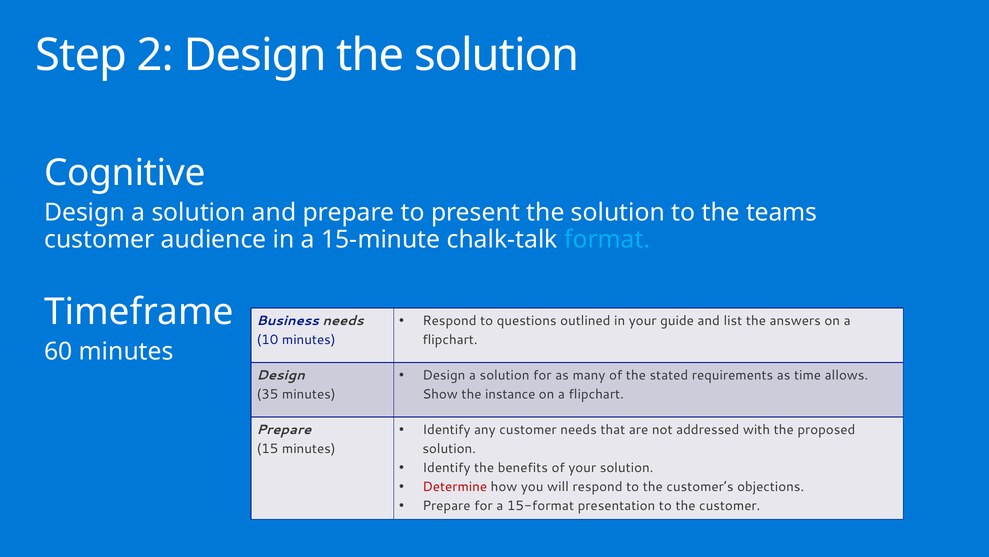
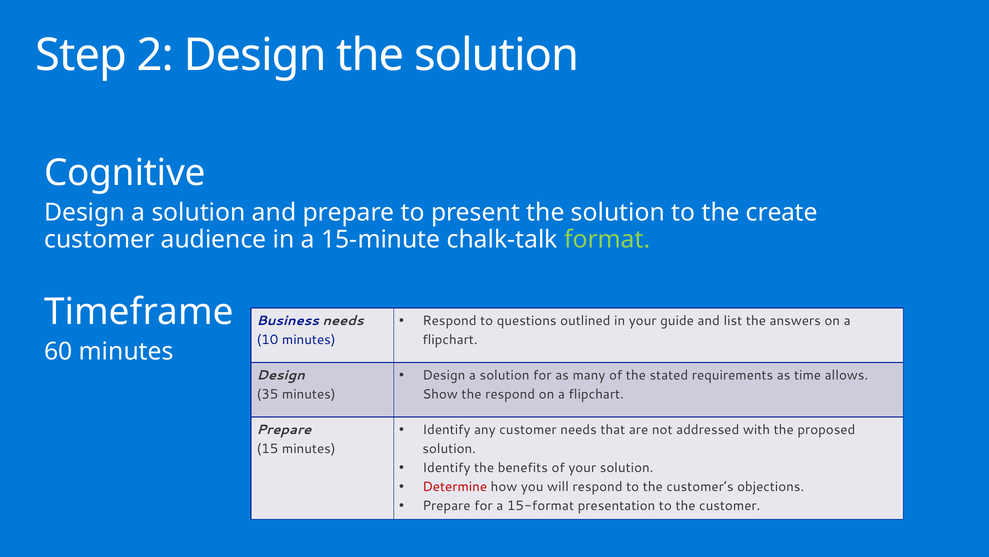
teams: teams -> create (782, 213)
format colour: light blue -> light green (607, 239)
the instance: instance -> respond (510, 394)
